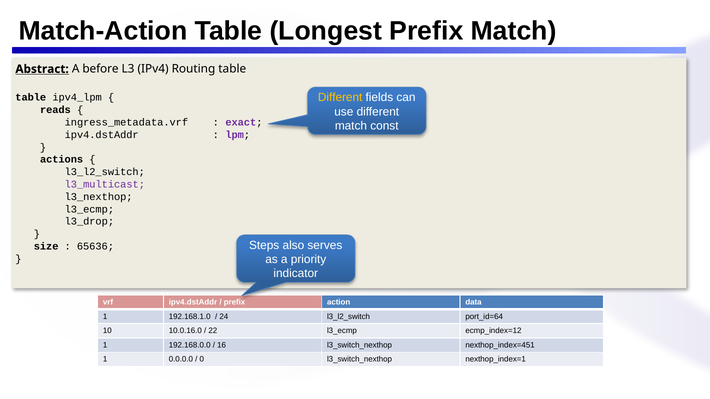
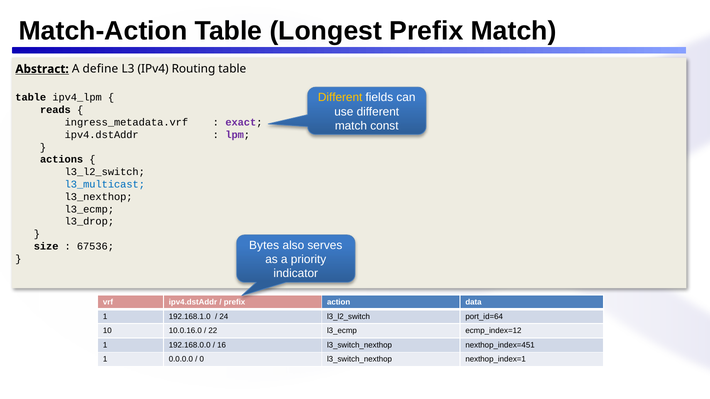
before: before -> define (100, 69)
l3_multicast colour: purple -> blue (105, 185)
Steps: Steps -> Bytes (264, 245)
65636: 65636 -> 67536 (95, 247)
